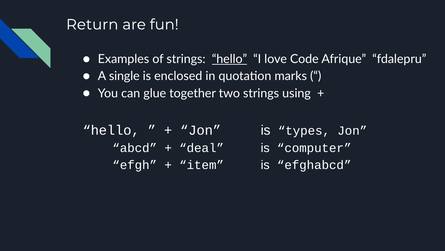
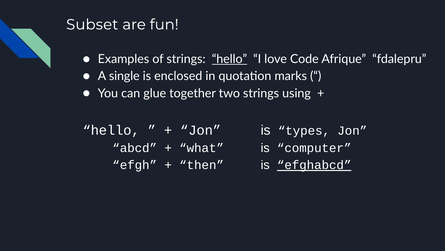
Return: Return -> Subset (92, 25)
deal: deal -> what (202, 148)
item: item -> then (202, 165)
efghabcd underline: none -> present (314, 165)
